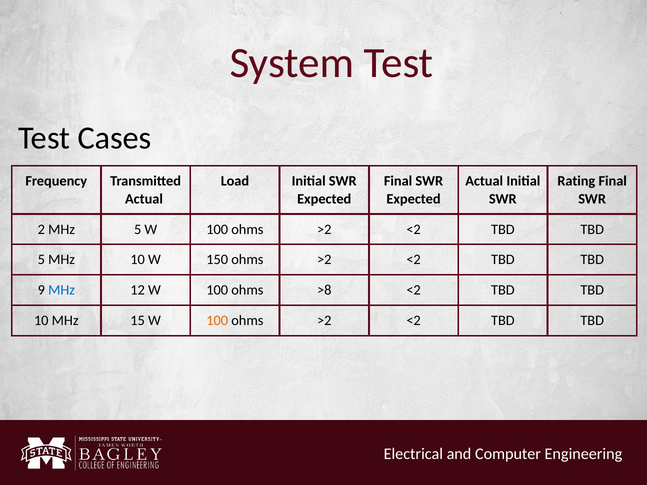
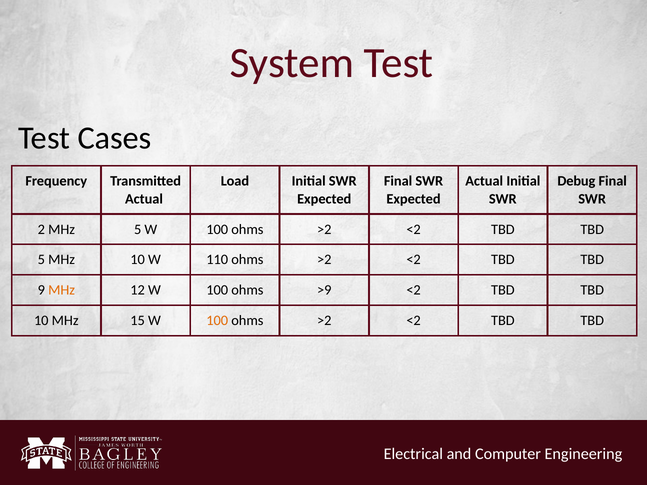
Rating: Rating -> Debug (576, 181)
150: 150 -> 110 (217, 260)
MHz colour: blue -> orange (62, 290)
>8: >8 -> >9 (324, 290)
